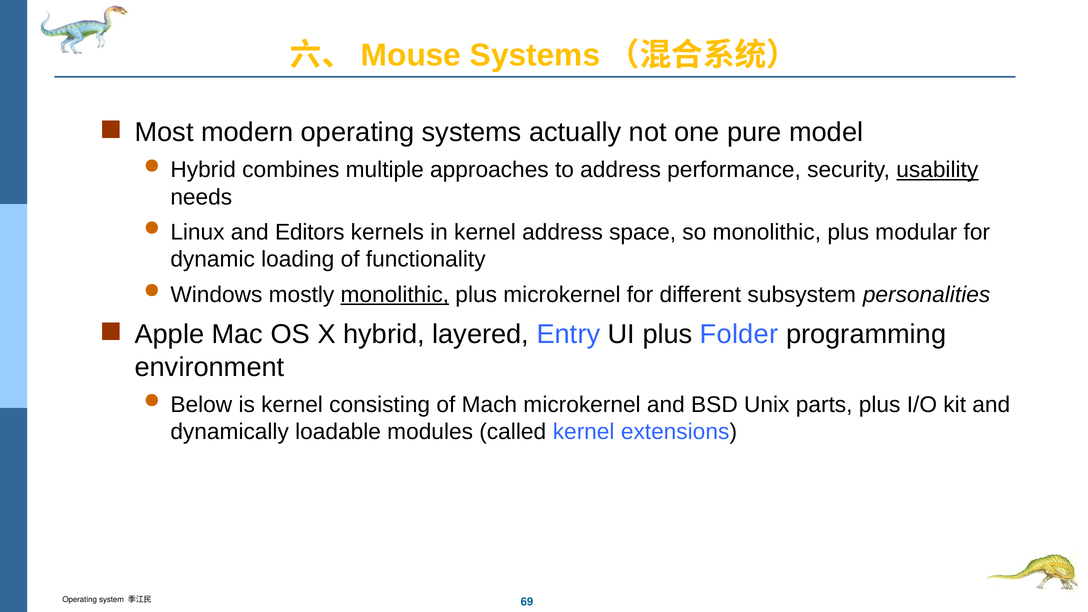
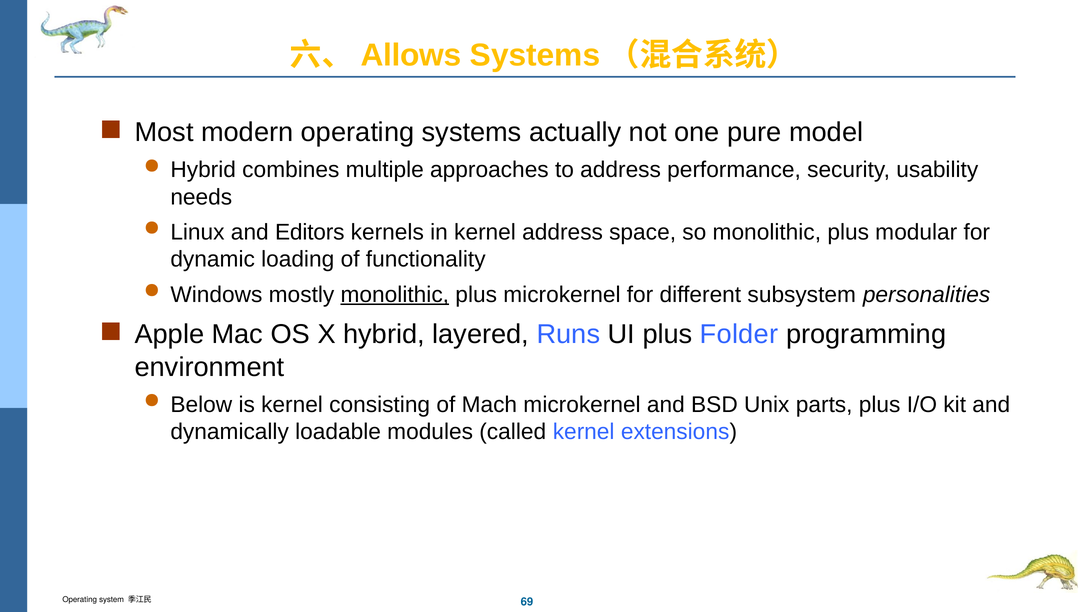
Mouse: Mouse -> Allows (411, 55)
usability underline: present -> none (937, 170)
Entry: Entry -> Runs (568, 334)
